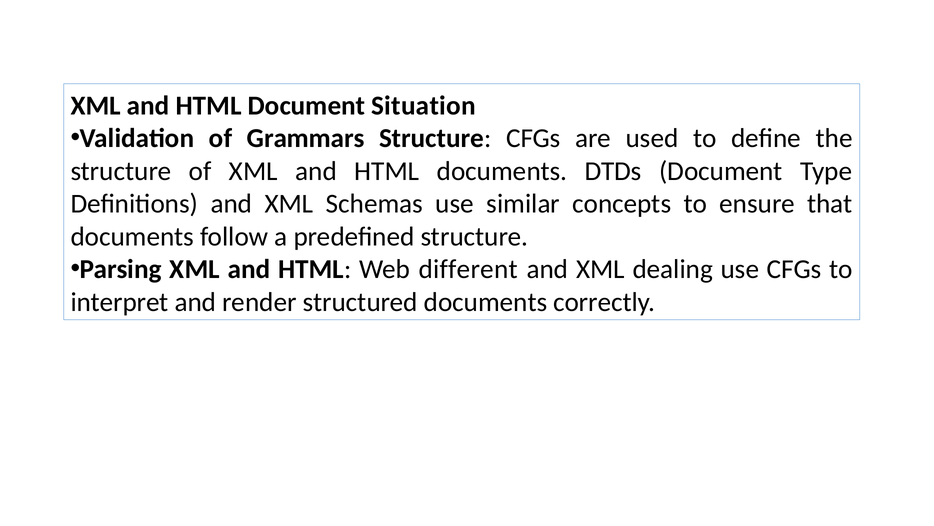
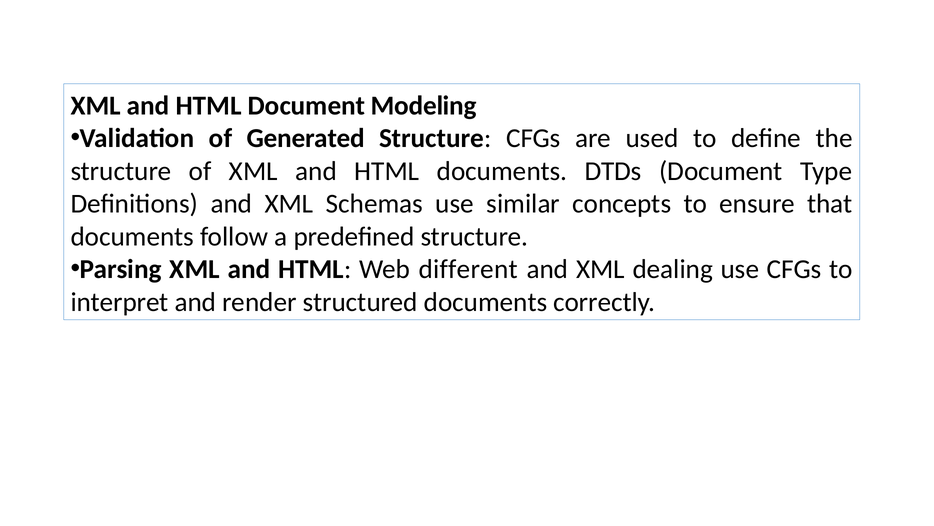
Situation: Situation -> Modeling (424, 105)
Grammars: Grammars -> Generated (306, 138)
